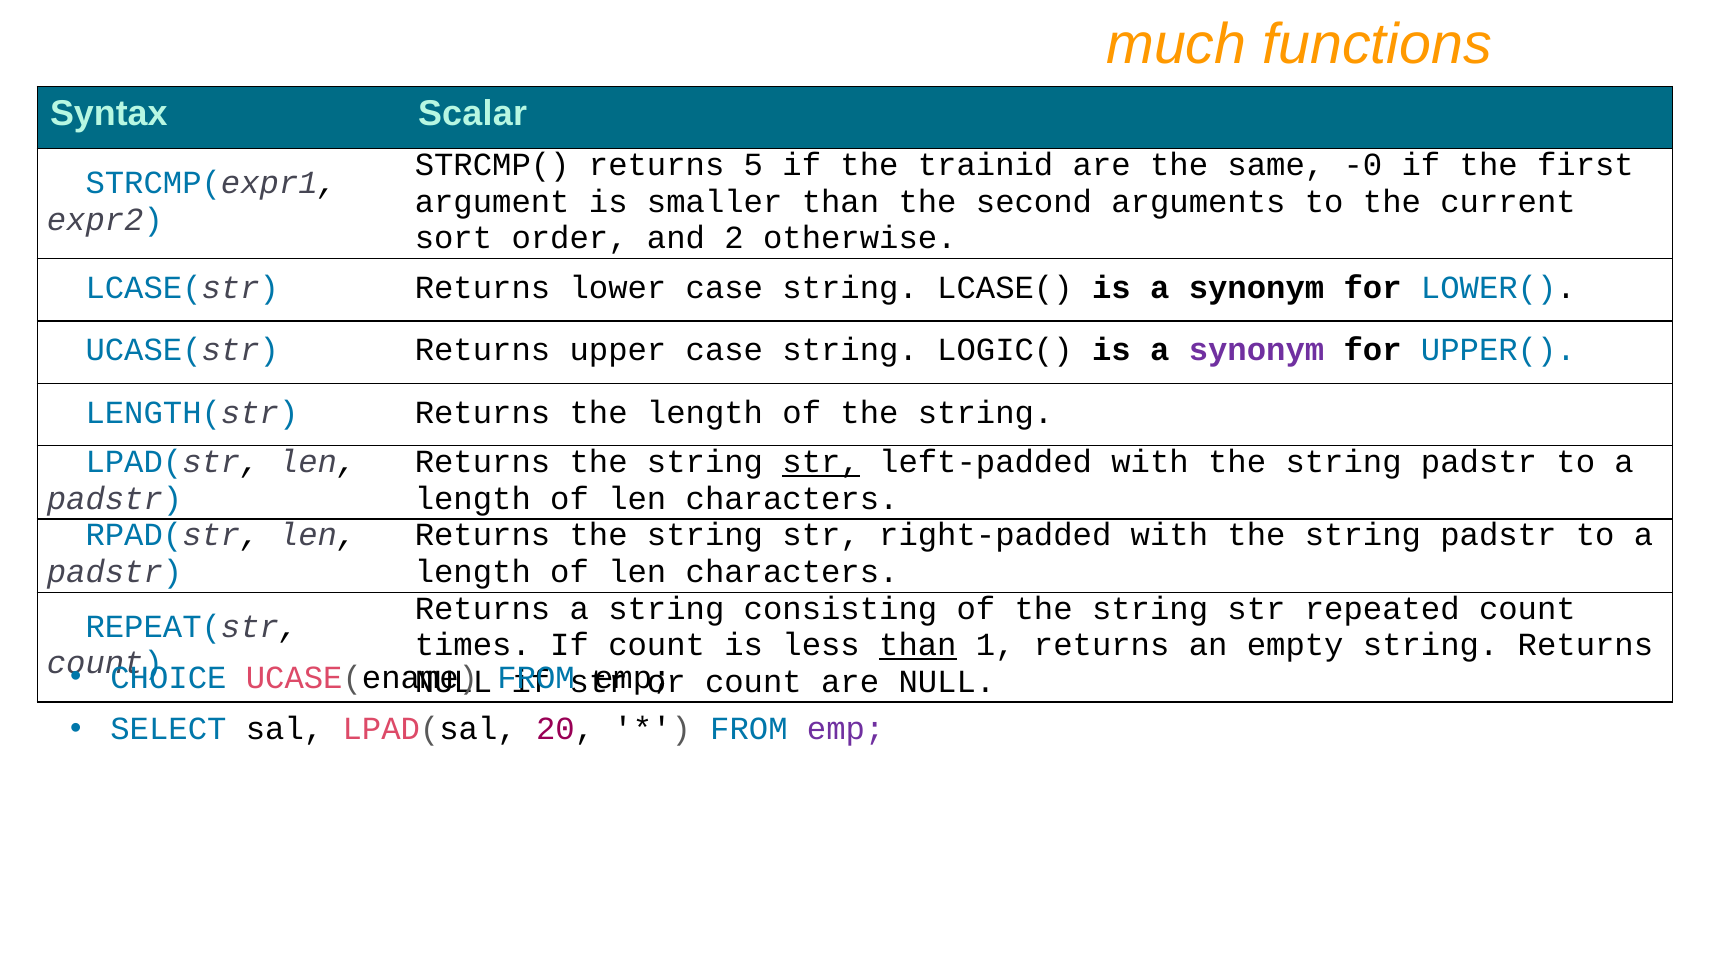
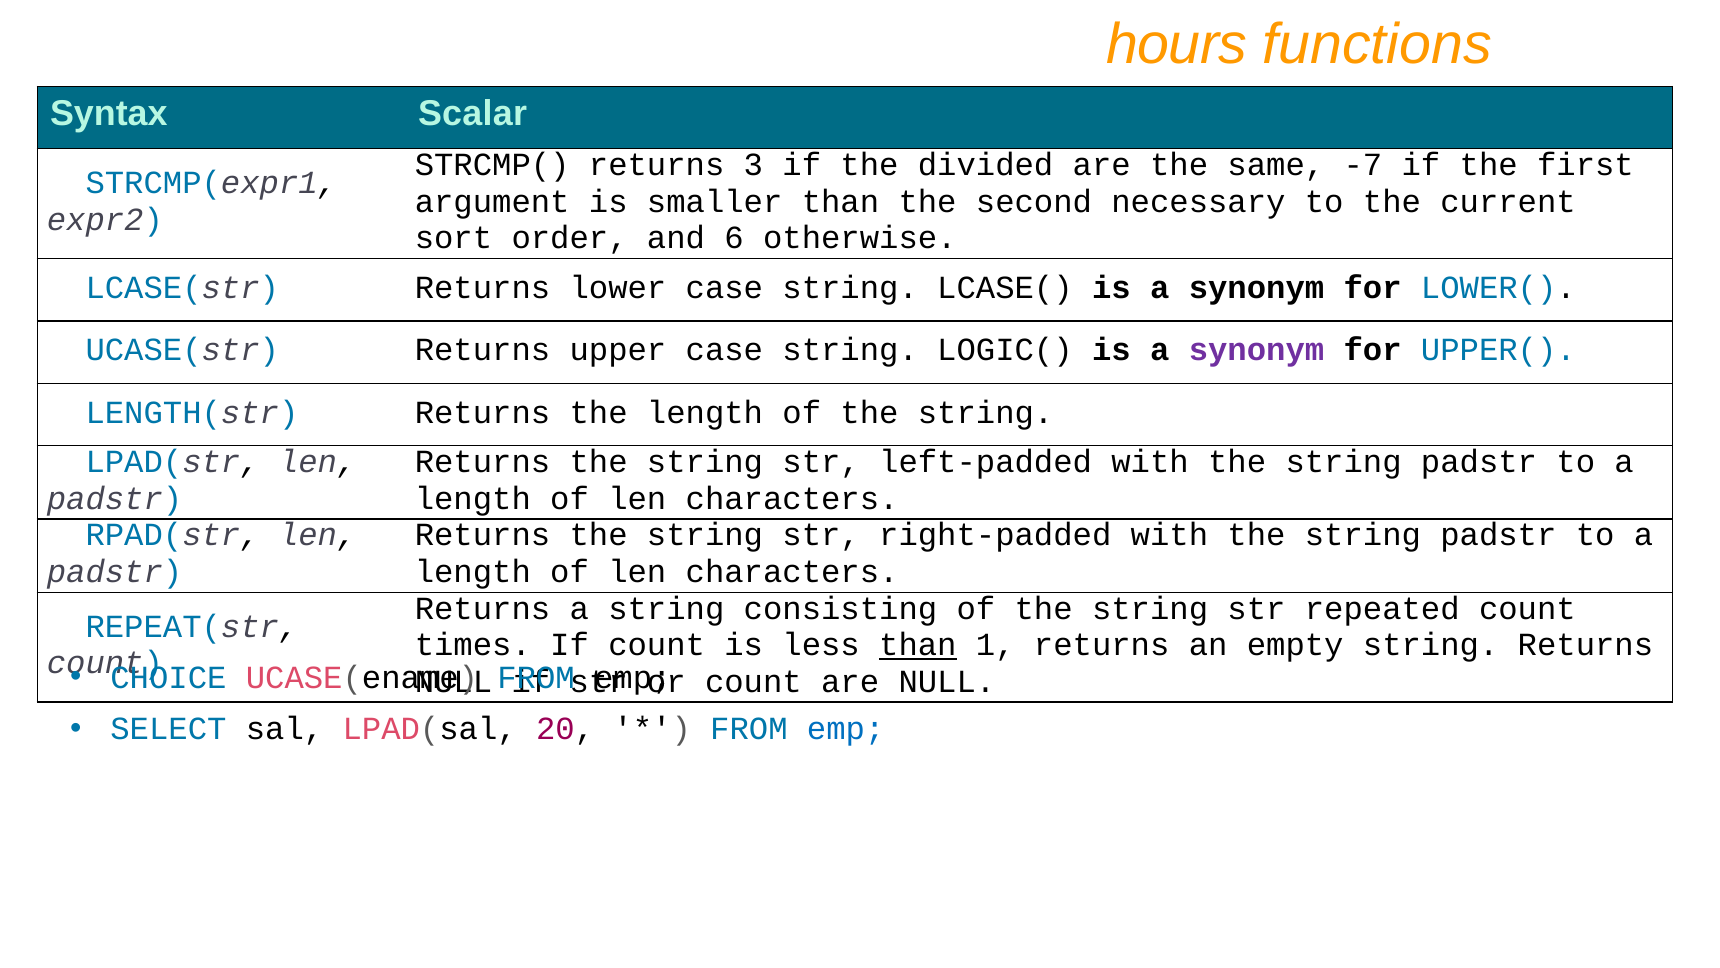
much: much -> hours (1177, 45)
5: 5 -> 3 (753, 165)
trainid: trainid -> divided (986, 165)
-0: -0 -> -7 (1363, 165)
arguments: arguments -> necessary (1198, 201)
2: 2 -> 6 (734, 238)
str underline: present -> none (821, 462)
emp colour: purple -> blue (846, 729)
